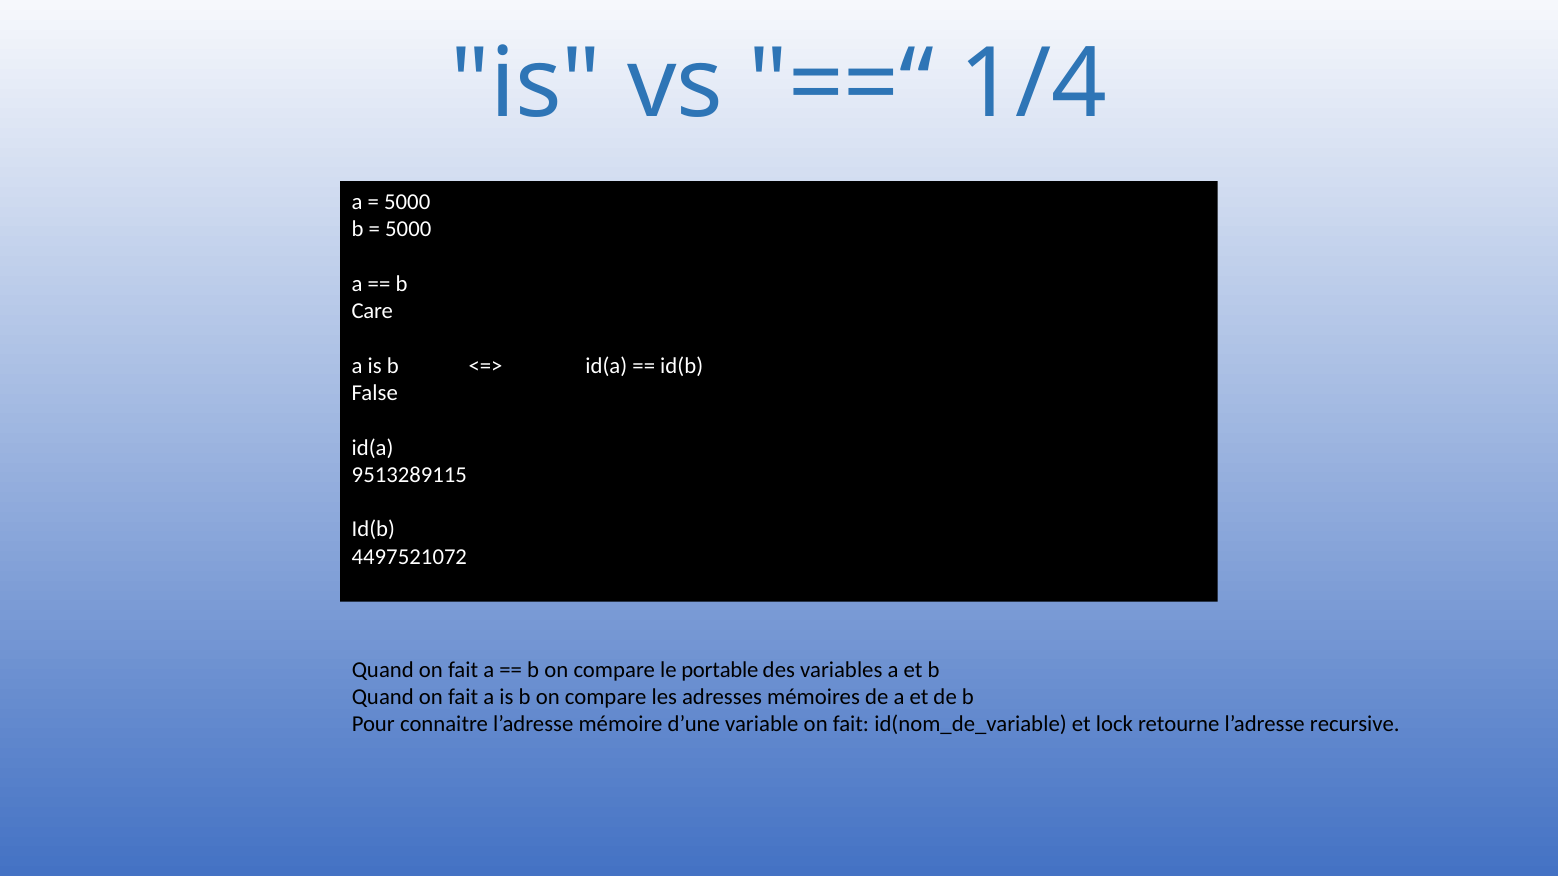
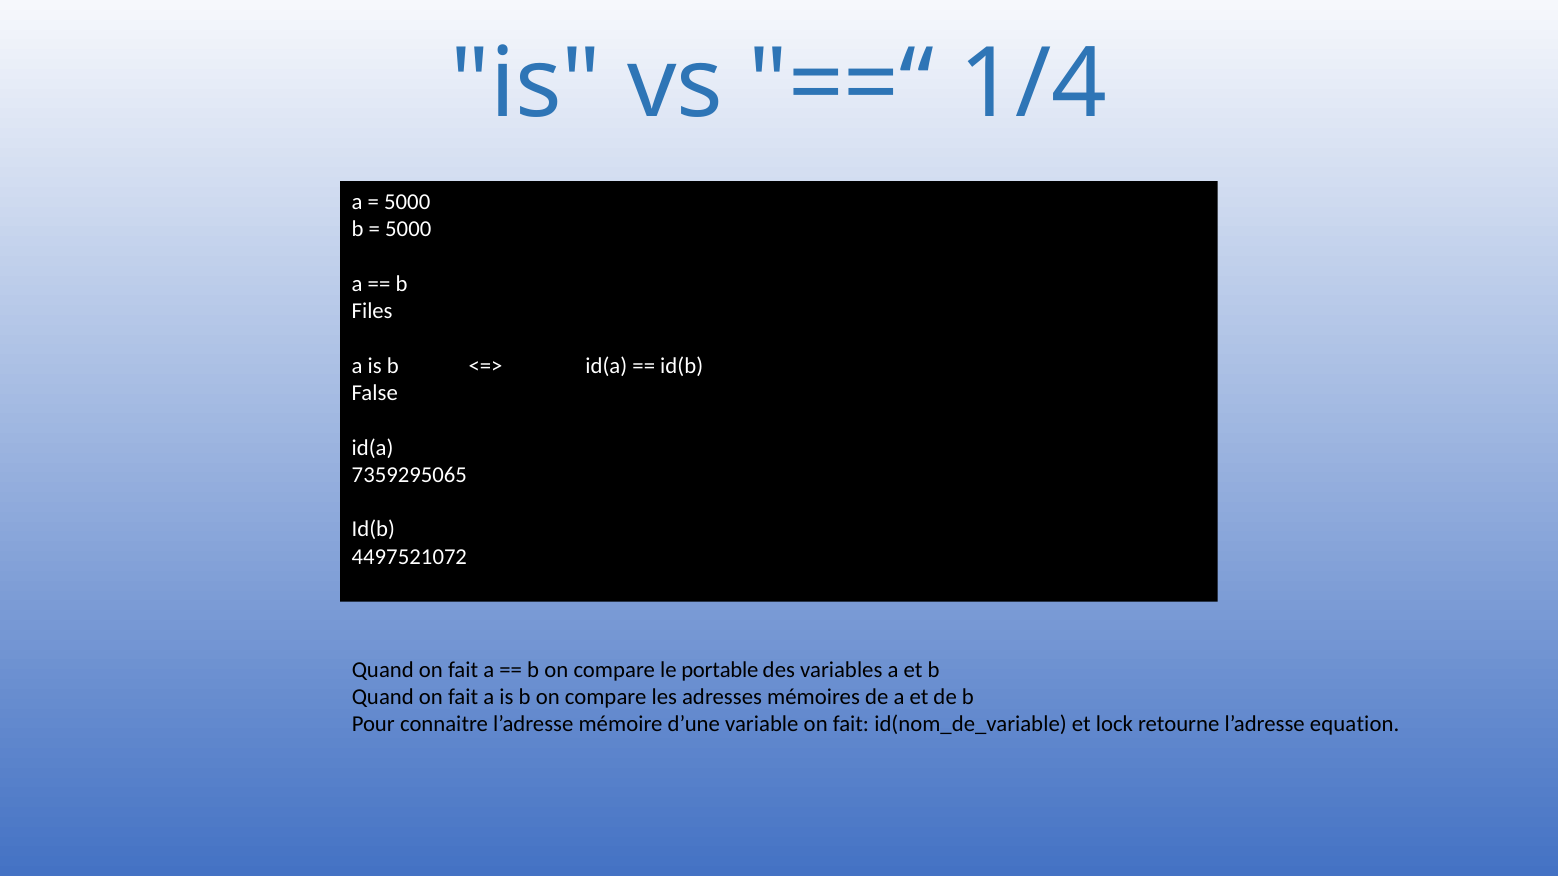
Care: Care -> Files (372, 311)
9513289115: 9513289115 -> 7359295065 (409, 475)
recursive: recursive -> equation (1355, 724)
